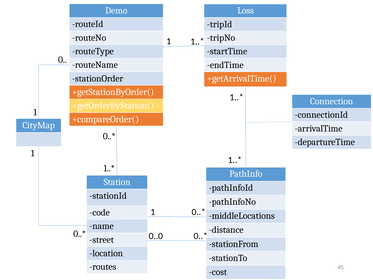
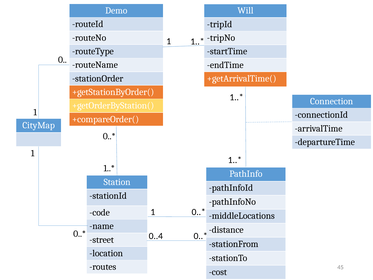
Loss: Loss -> Will (245, 11)
0..0: 0..0 -> 0..4 (156, 236)
